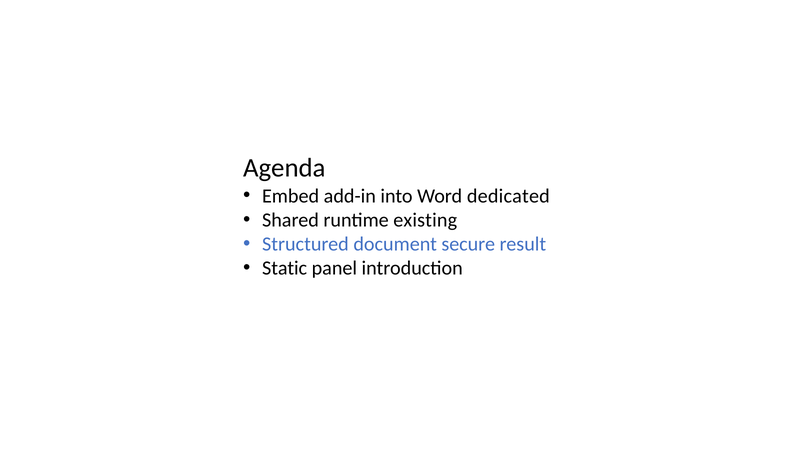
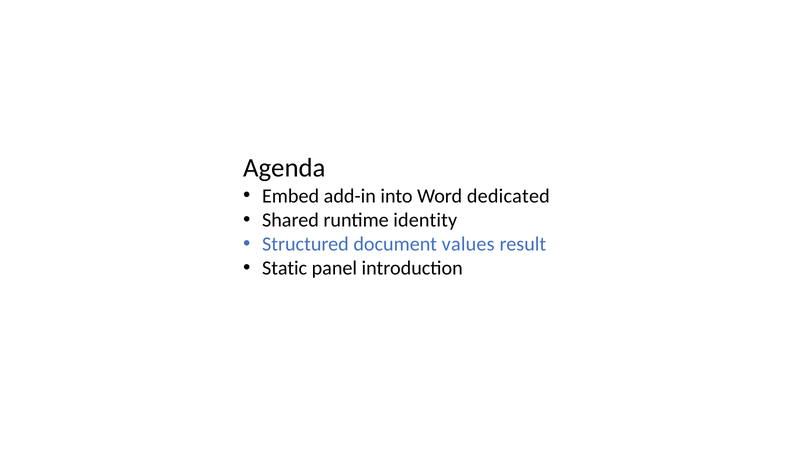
existing: existing -> identity (425, 220)
secure: secure -> values (468, 244)
